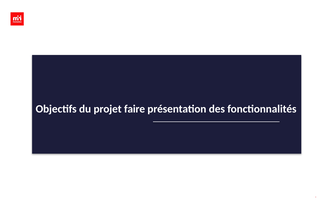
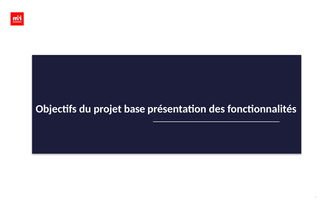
faire: faire -> base (135, 109)
